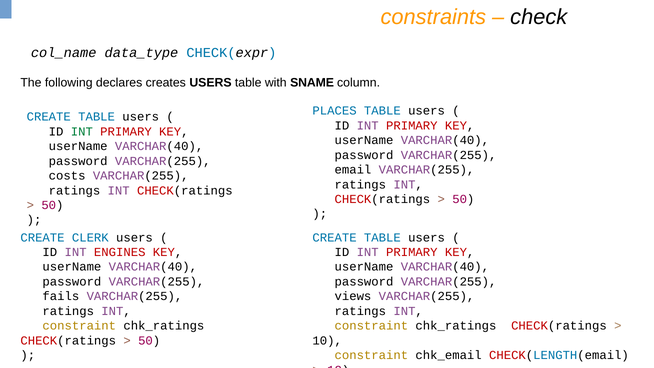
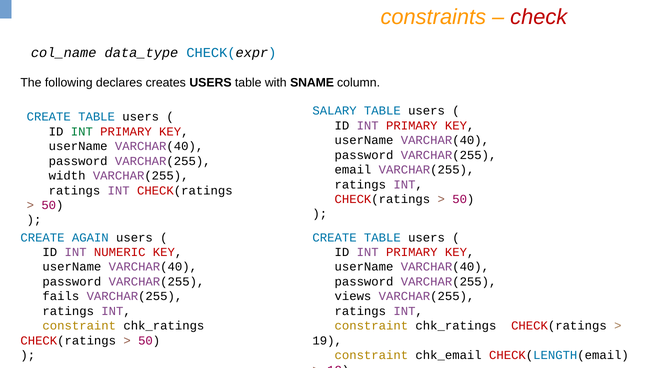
check colour: black -> red (539, 17)
PLACES: PLACES -> SALARY (335, 111)
costs: costs -> width (67, 176)
CLERK: CLERK -> AGAIN (90, 237)
ENGINES: ENGINES -> NUMERIC (120, 252)
10: 10 -> 19 (327, 340)
